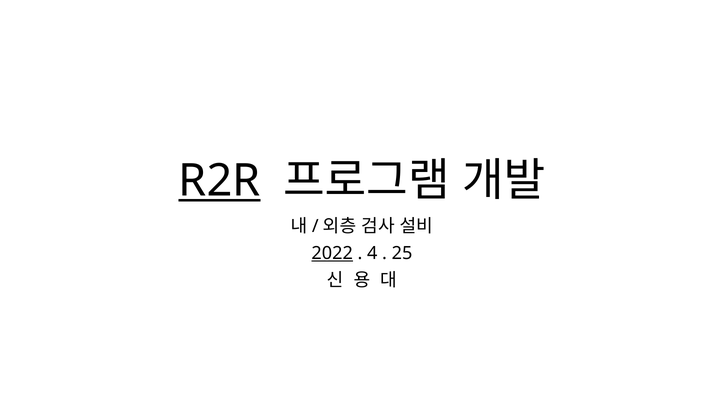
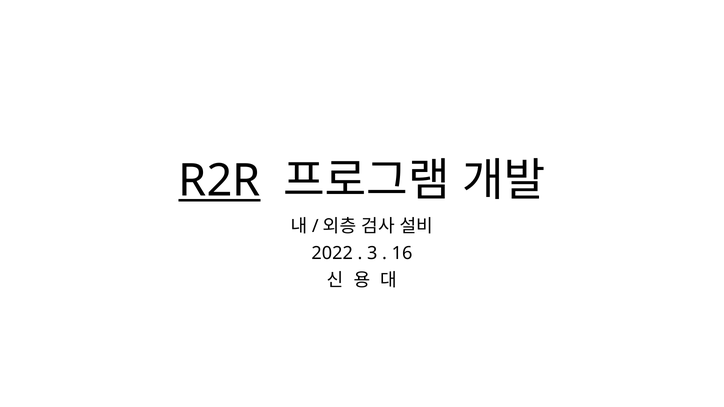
2022 underline: present -> none (332, 253)
4: 4 -> 3 (372, 253)
25: 25 -> 16 (402, 253)
